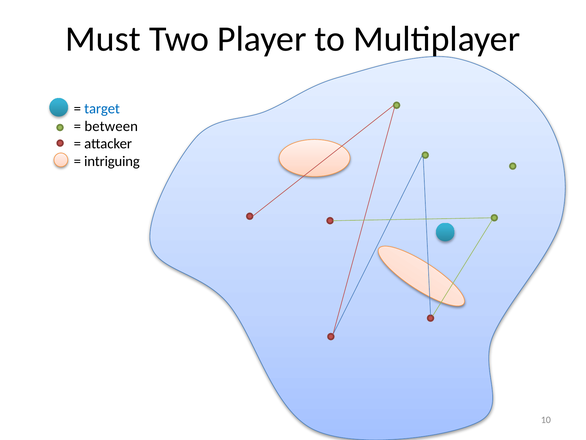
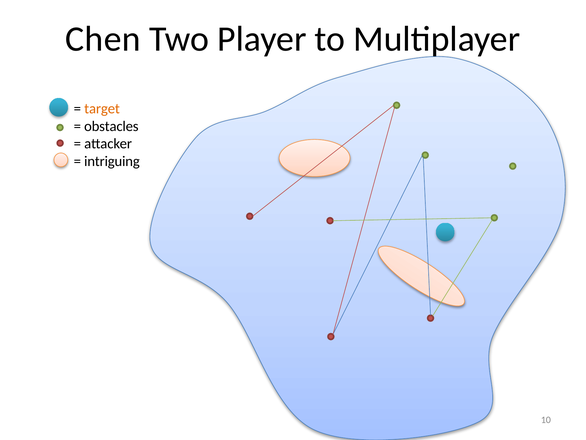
Must: Must -> Chen (103, 39)
target colour: blue -> orange (102, 108)
between: between -> obstacles (111, 126)
